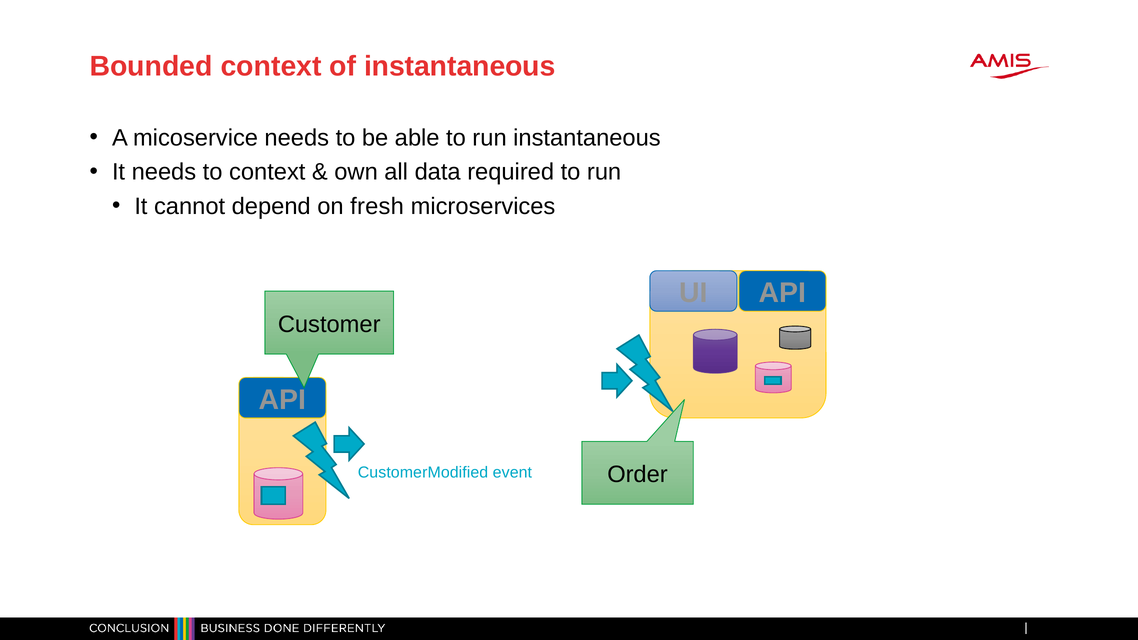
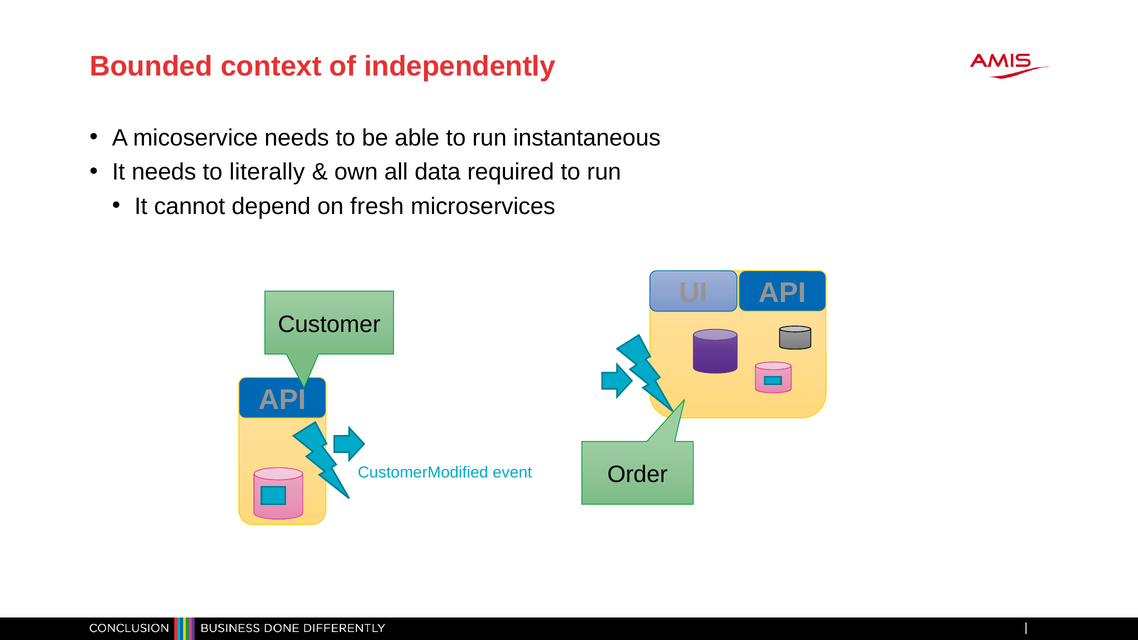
of instantaneous: instantaneous -> independently (460, 66)
to context: context -> literally (267, 172)
